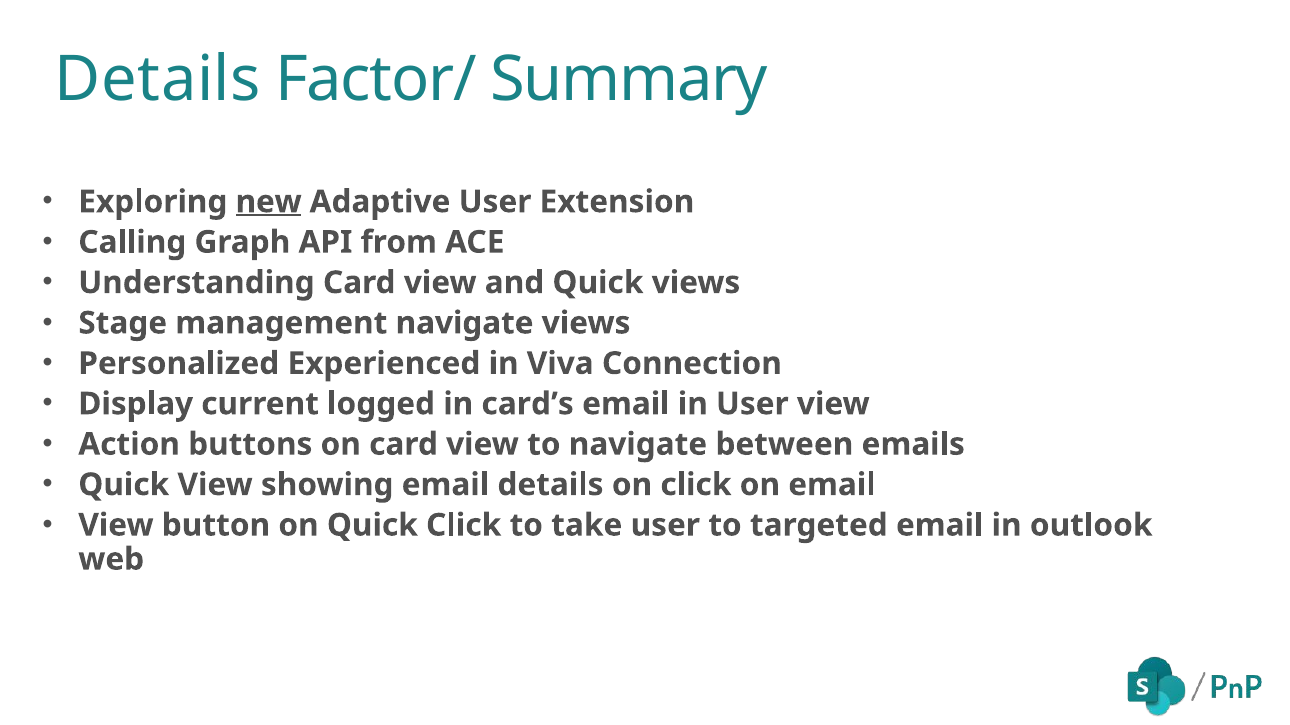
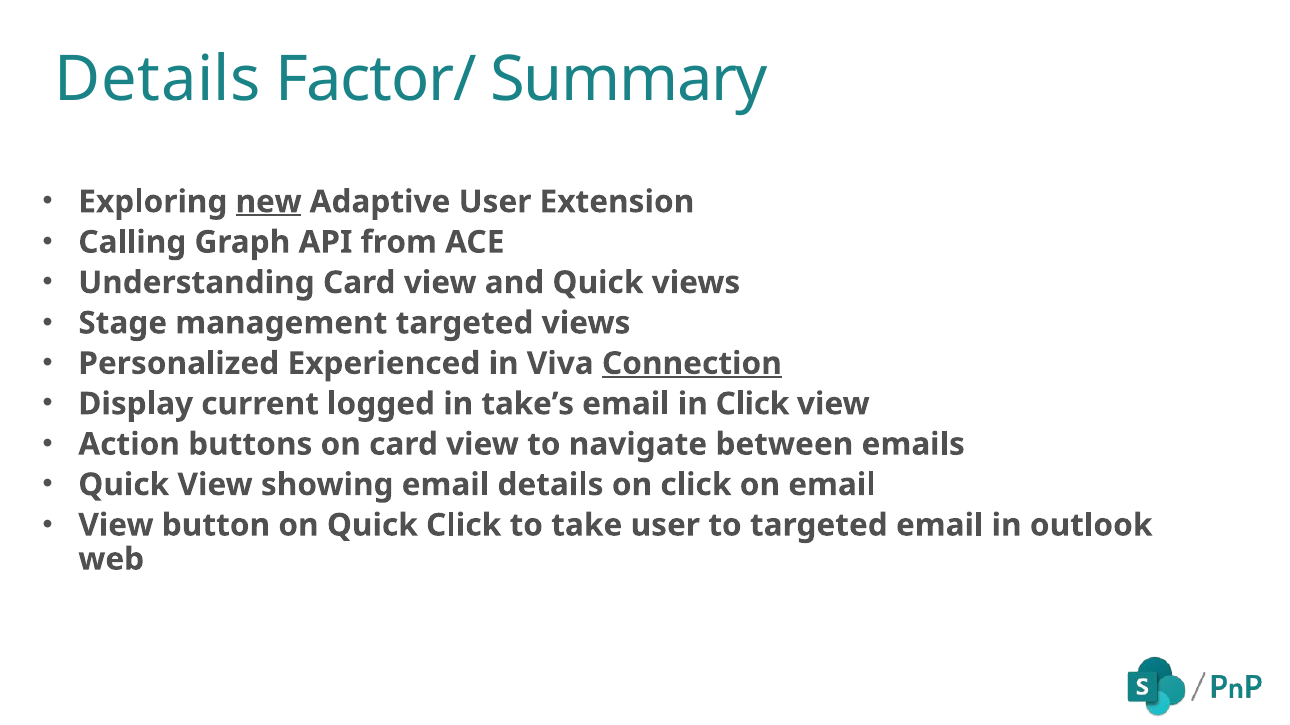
management navigate: navigate -> targeted (465, 323)
Connection underline: none -> present (692, 364)
card’s: card’s -> take’s (528, 404)
in User: User -> Click (752, 404)
